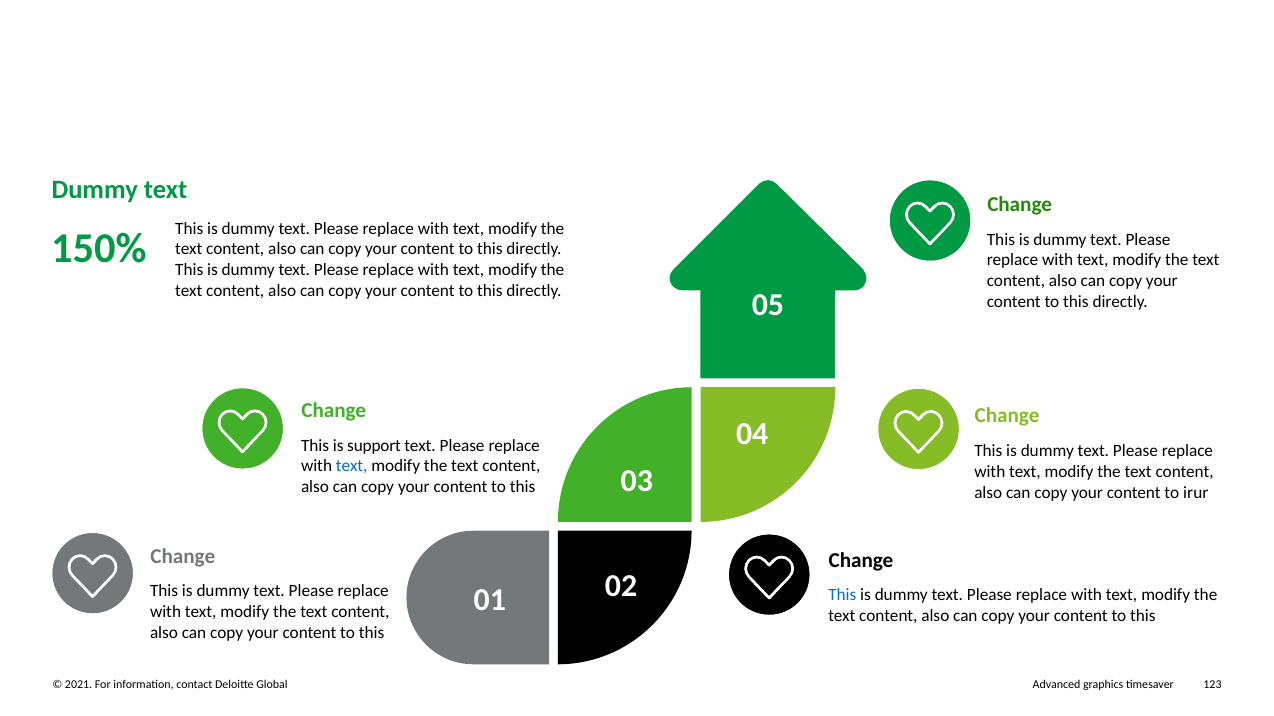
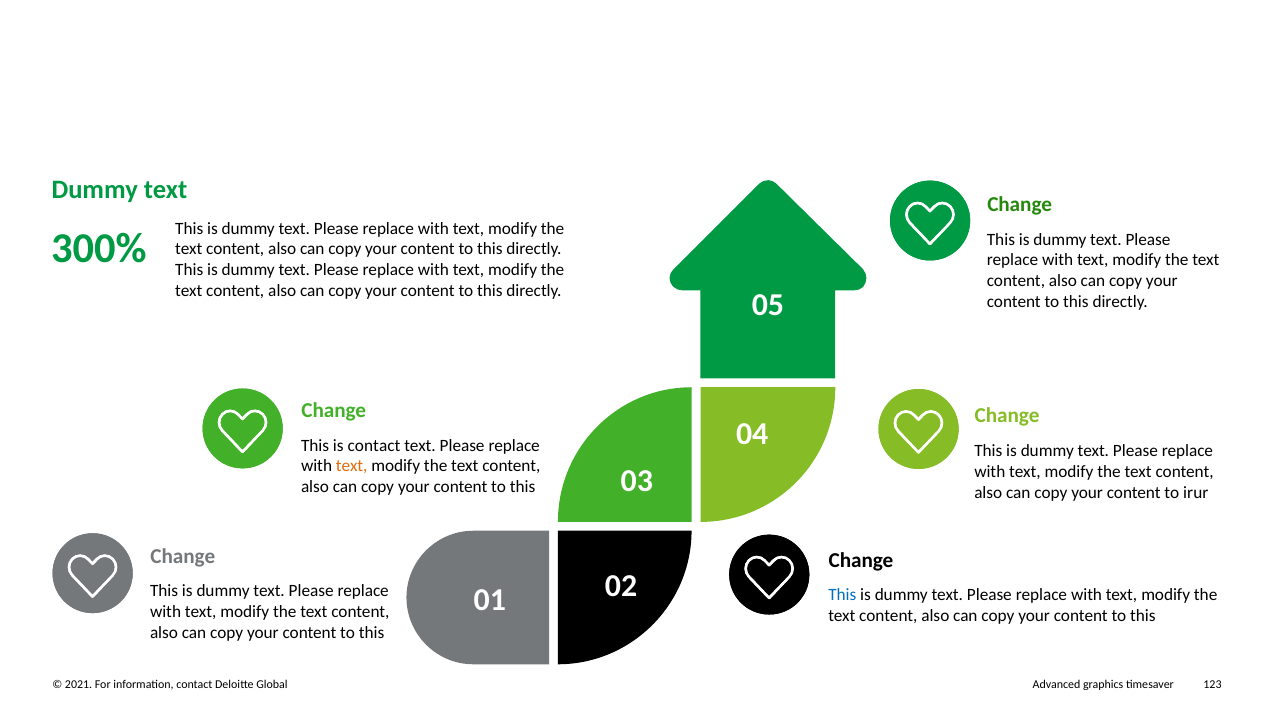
150%: 150% -> 300% (99, 249)
is support: support -> contact (374, 446)
text colour: blue -> orange (352, 466)
